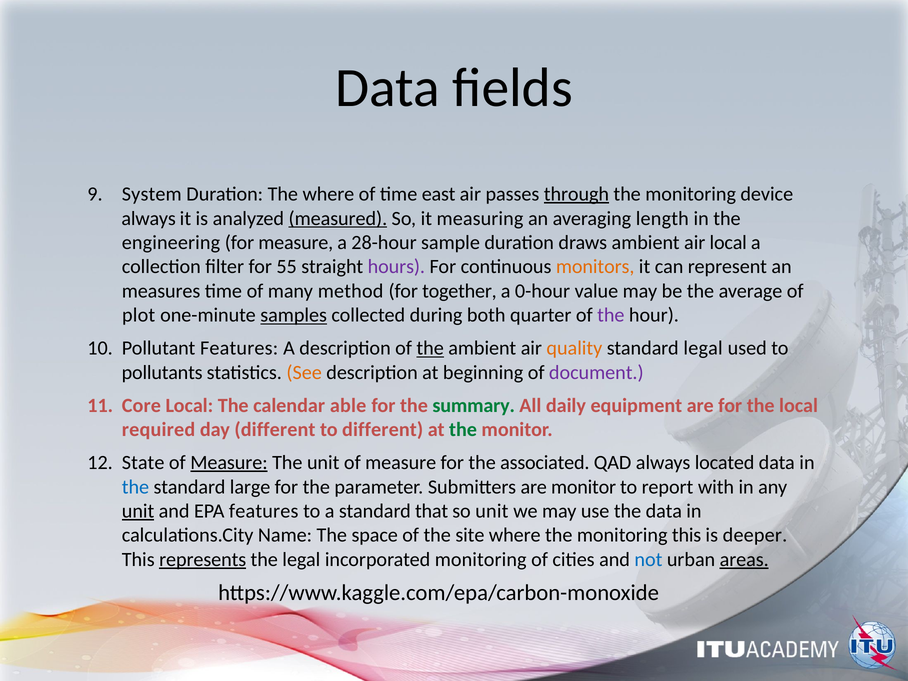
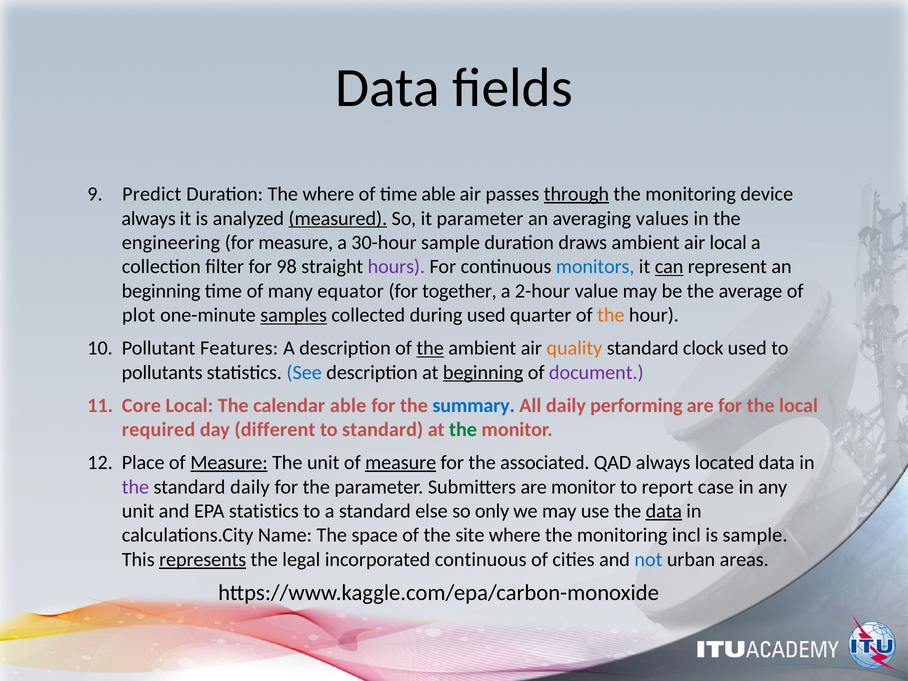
System: System -> Predict (152, 194)
time east: east -> able (439, 194)
it measuring: measuring -> parameter (480, 218)
length: length -> values (662, 218)
28-hour: 28-hour -> 30-hour (384, 243)
55: 55 -> 98 (287, 267)
monitors colour: orange -> blue (595, 267)
can underline: none -> present (669, 267)
measures: measures -> beginning (161, 291)
method: method -> equator (351, 291)
0-hour: 0-hour -> 2-hour (543, 291)
during both: both -> used (486, 315)
the colour: purple -> orange (611, 315)
standard legal: legal -> clock (703, 348)
See colour: orange -> blue (304, 372)
beginning underline: none -> present (483, 372)
summary colour: green -> blue (474, 405)
equipment: equipment -> performing (636, 405)
to different: different -> standard (383, 430)
State: State -> Place (143, 463)
measure underline: none -> present (401, 463)
the colour: blue -> purple (135, 487)
standard large: large -> daily (250, 487)
with: with -> case (716, 487)
unit underline: present -> none (138, 511)
EPA features: features -> statistics (264, 511)
that: that -> else (431, 511)
so unit: unit -> only (492, 511)
data underline: none -> present (664, 511)
monitoring this: this -> incl (686, 535)
is deeper: deeper -> sample (755, 535)
incorporated monitoring: monitoring -> continuous (481, 559)
areas underline: present -> none (744, 559)
